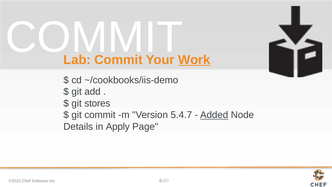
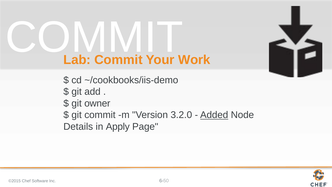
Work underline: present -> none (194, 60)
stores: stores -> owner (97, 103)
5.4.7: 5.4.7 -> 3.2.0 (181, 115)
